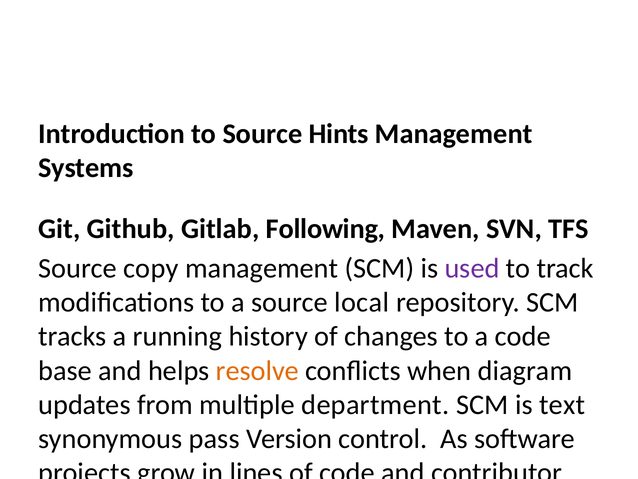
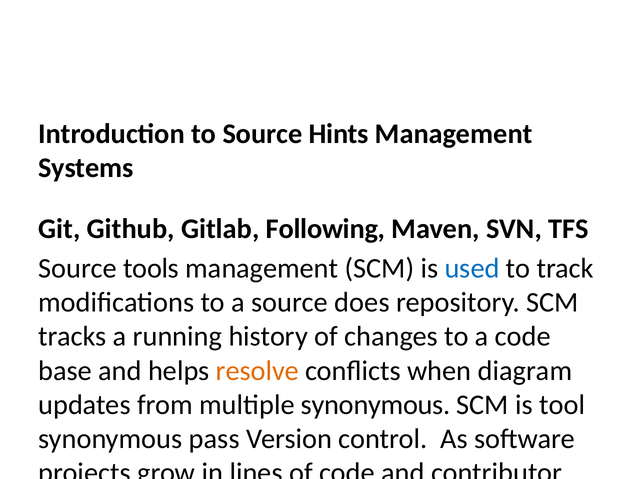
copy: copy -> tools (151, 268)
used colour: purple -> blue (472, 268)
local: local -> does (362, 302)
multiple department: department -> synonymous (376, 404)
is text: text -> tool (562, 404)
